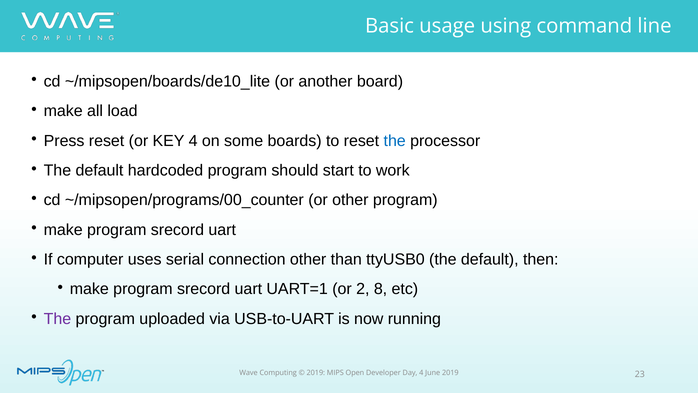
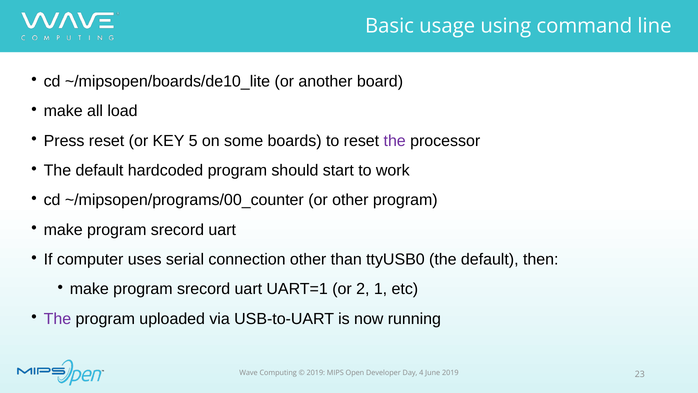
KEY 4: 4 -> 5 (193, 141)
the colour: blue -> purple (395, 141)
8: 8 -> 1 (381, 289)
